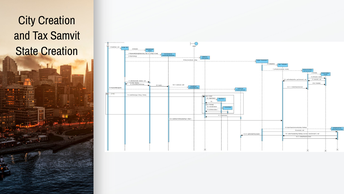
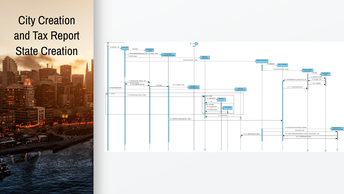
Samvit: Samvit -> Report (65, 36)
